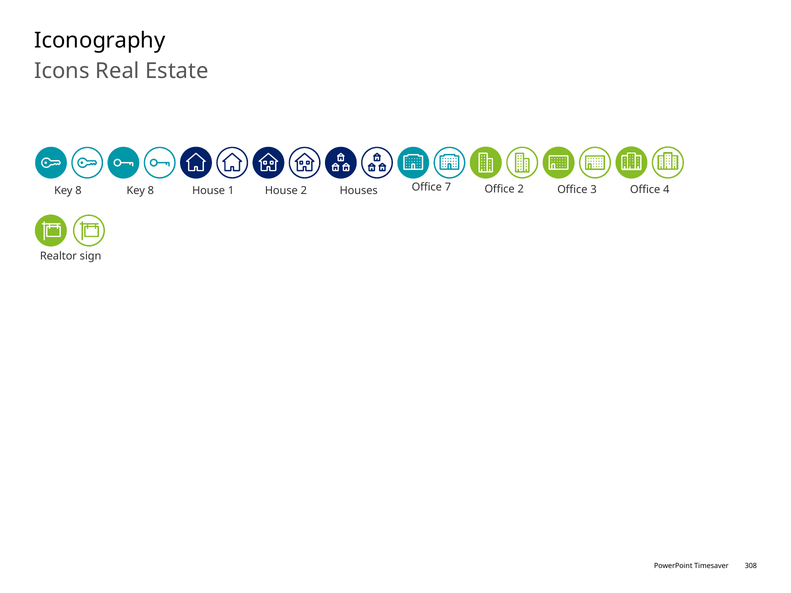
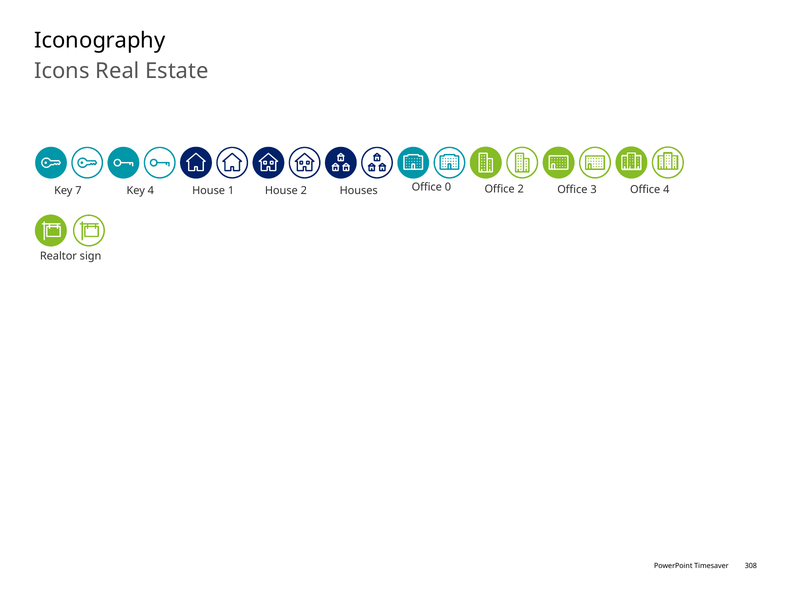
7: 7 -> 0 (448, 187)
8: 8 -> 7 (78, 191)
8: 8 -> 4 (151, 191)
